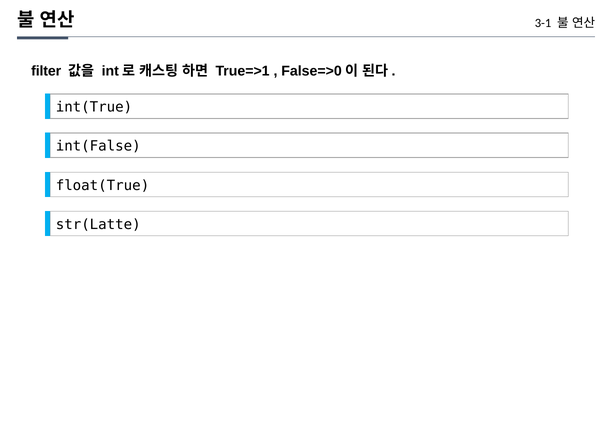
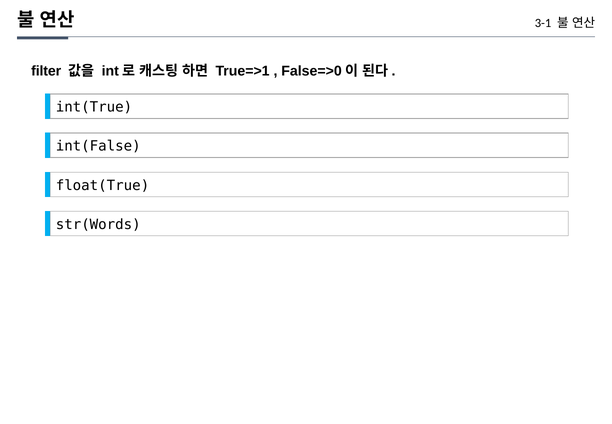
str(Latte: str(Latte -> str(Words (98, 224)
